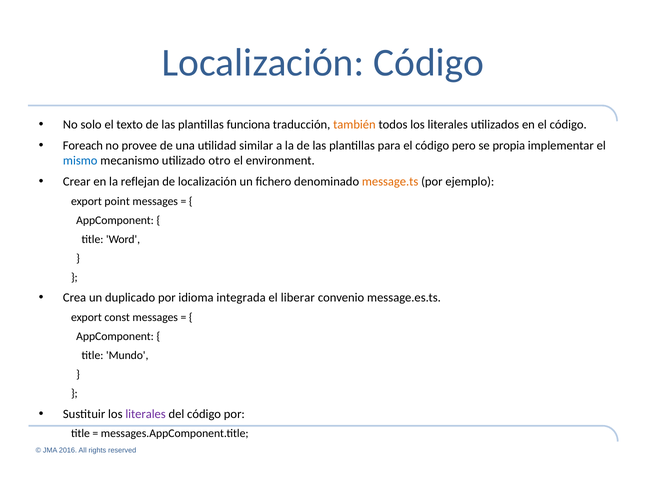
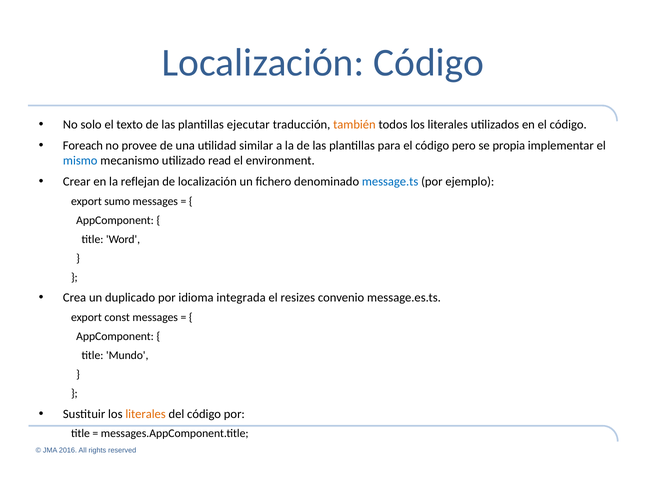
funciona: funciona -> ejecutar (248, 125)
otro: otro -> read (220, 161)
message.ts colour: orange -> blue (390, 181)
point: point -> sumo (117, 201)
liberar: liberar -> resizes (298, 298)
literales colour: purple -> orange (146, 414)
